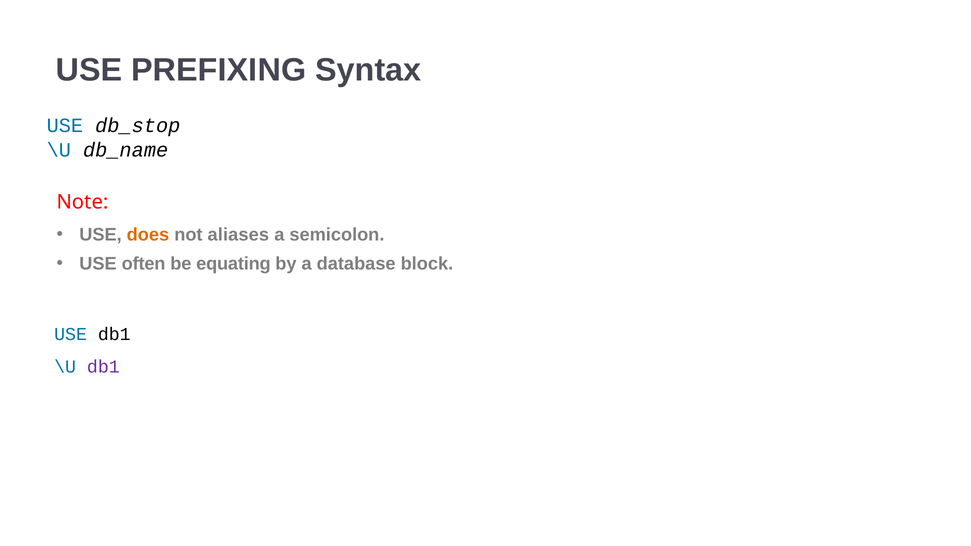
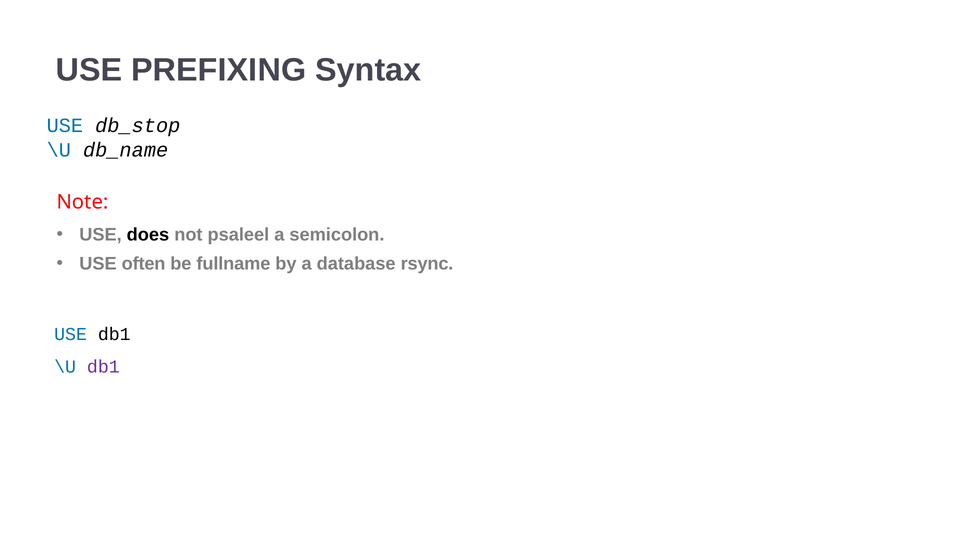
does colour: orange -> black (148, 235)
aliases: aliases -> psaleel (238, 235)
equating: equating -> fullname (233, 264)
block: block -> rsync (427, 264)
